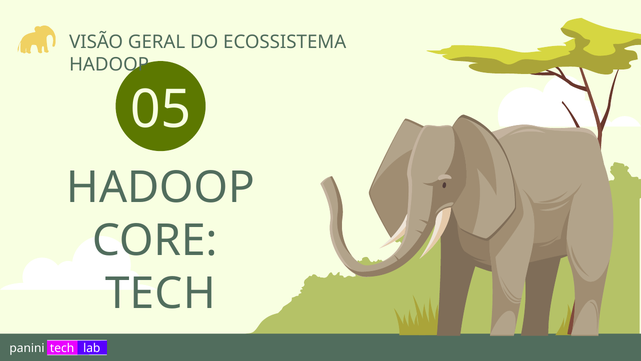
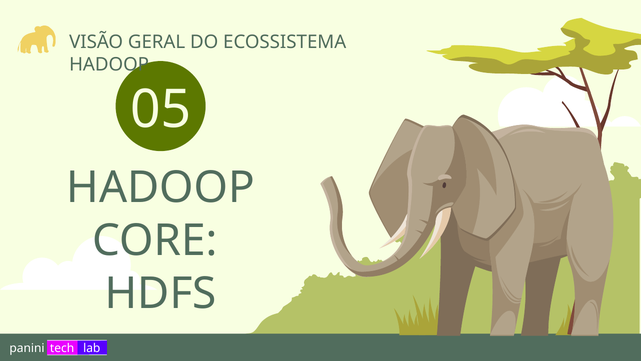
TECH: TECH -> HDFS (161, 293)
